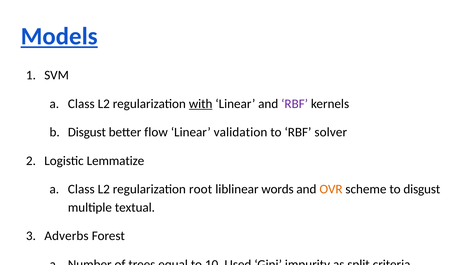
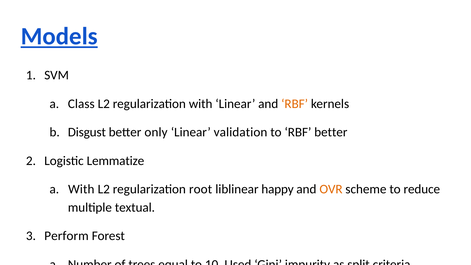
with underline: present -> none (201, 104)
RBF colour: purple -> orange (295, 104)
flow: flow -> only (156, 132)
RBF solver: solver -> better (331, 132)
Class: Class -> With (81, 189)
words: words -> happy (278, 189)
to disgust: disgust -> reduce (422, 189)
Adverbs: Adverbs -> Perform (67, 236)
